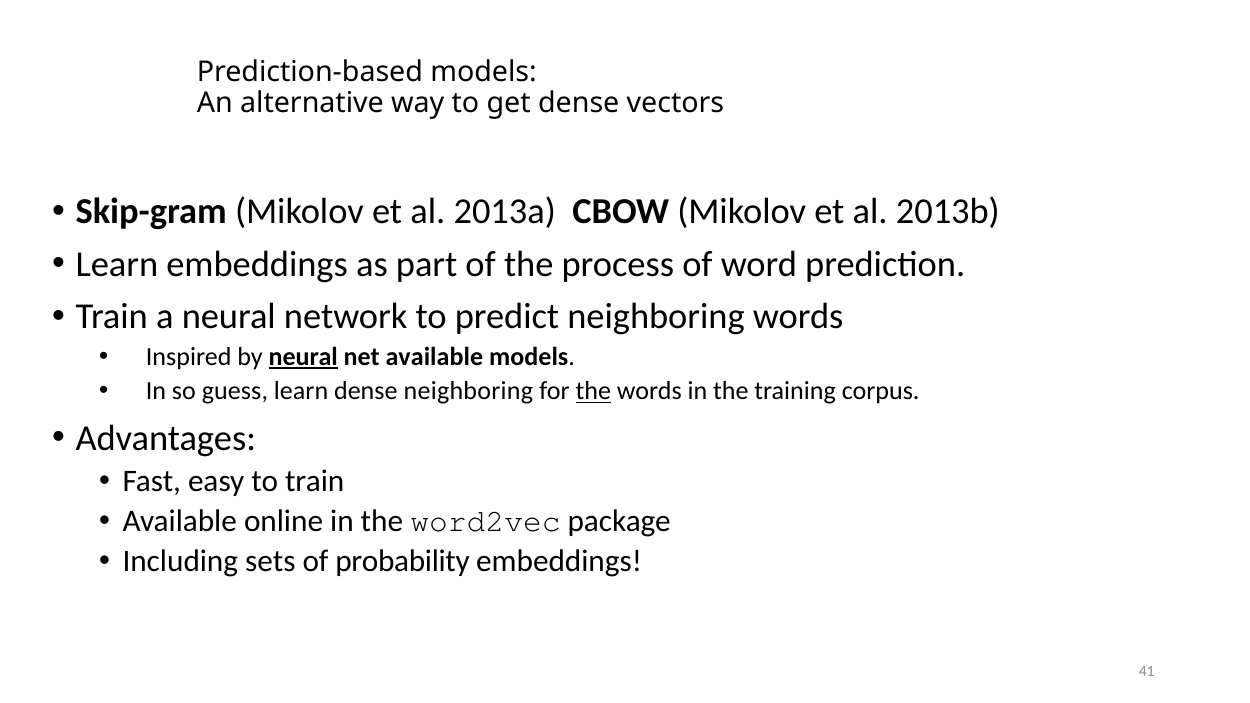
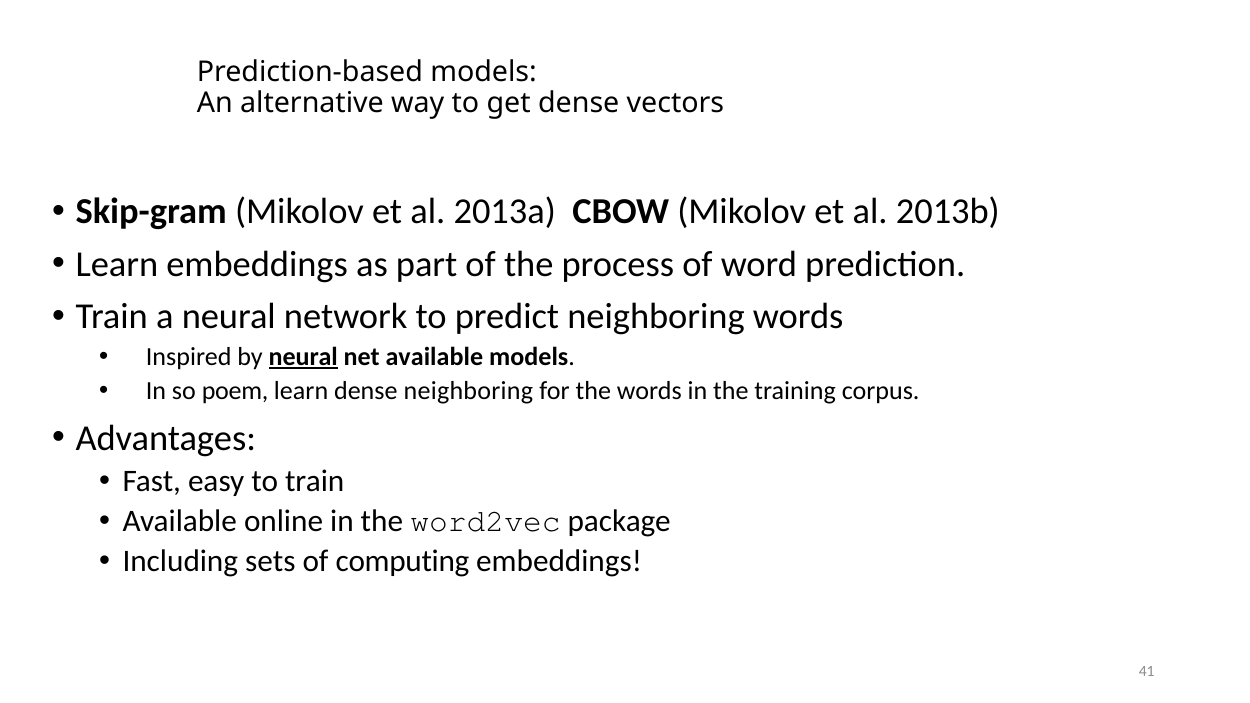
guess: guess -> poem (235, 391)
the underline: present -> none (593, 391)
probability: probability -> computing (403, 562)
